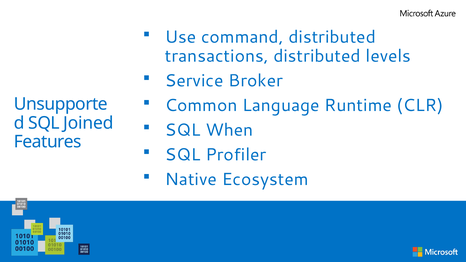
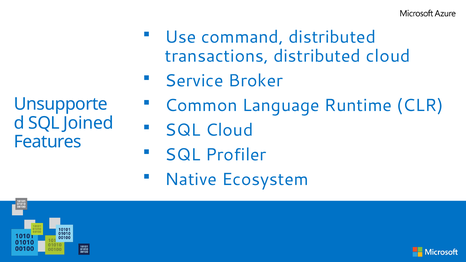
distributed levels: levels -> cloud (388, 56)
SQL When: When -> Cloud (229, 130)
